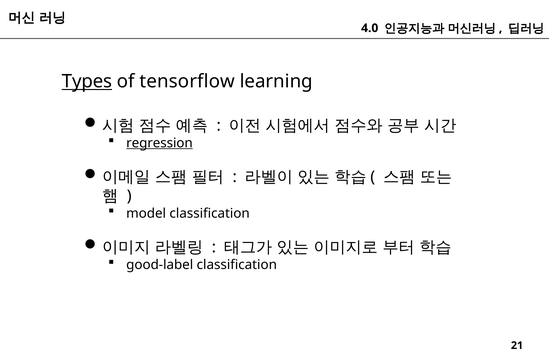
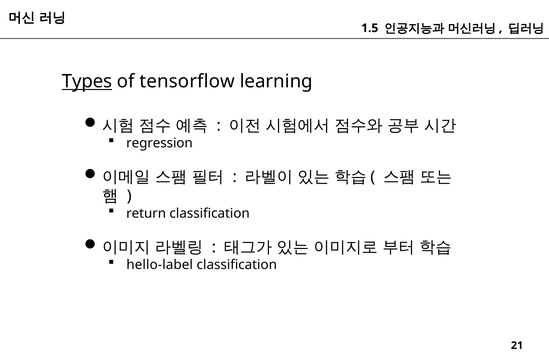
4.0: 4.0 -> 1.5 (370, 28)
regression underline: present -> none (159, 143)
model: model -> return (146, 214)
good-label: good-label -> hello-label (160, 265)
